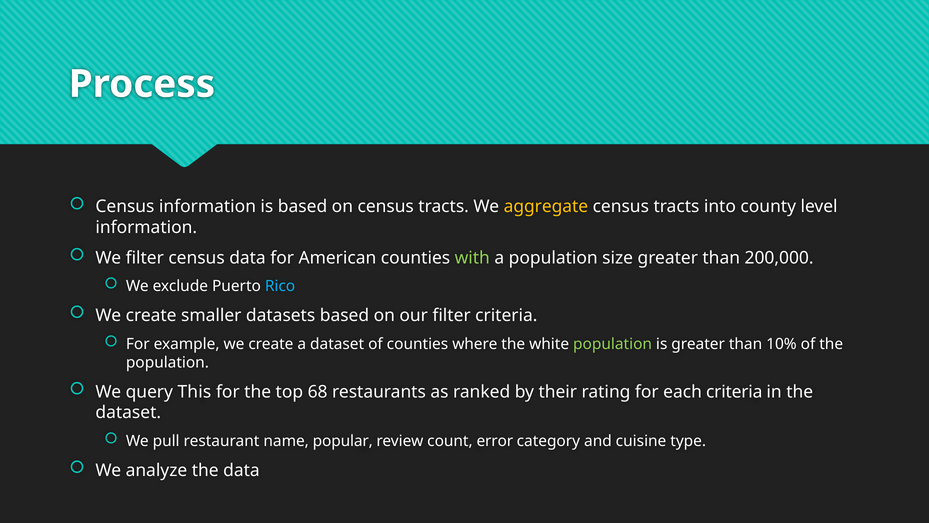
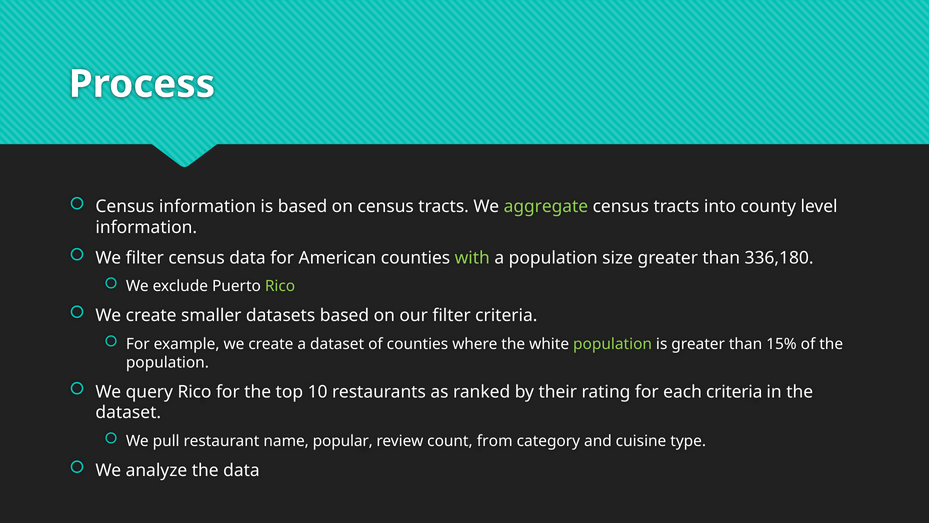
aggregate colour: yellow -> light green (546, 206)
200,000: 200,000 -> 336,180 (779, 258)
Rico colour: light blue -> light green (280, 286)
10%: 10% -> 15% (781, 344)
query This: This -> Rico (195, 391)
68: 68 -> 10 (318, 391)
error: error -> from (495, 441)
